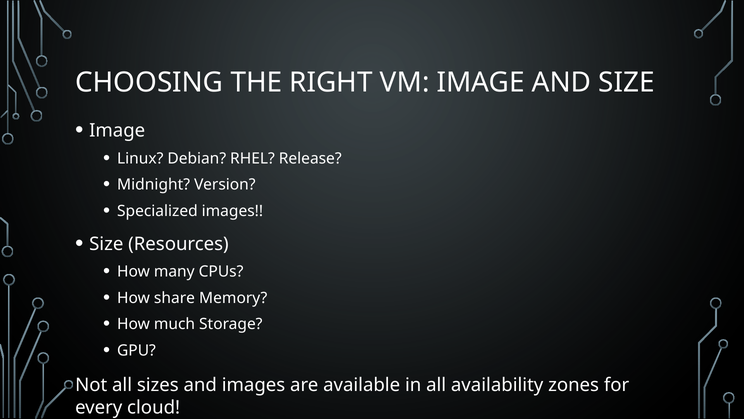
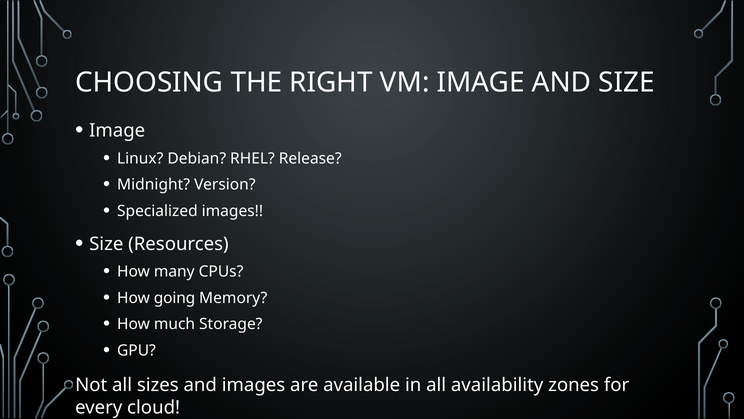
share: share -> going (175, 298)
